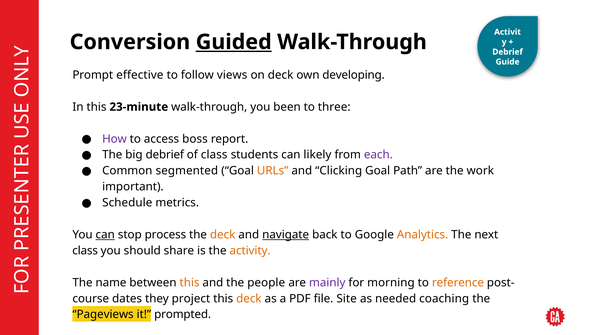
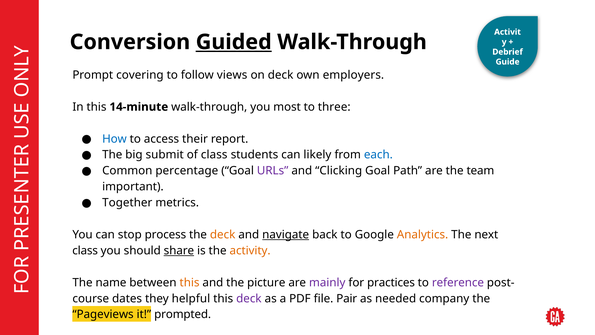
effective: effective -> covering (140, 75)
developing: developing -> employers (353, 75)
23-minute: 23-minute -> 14-minute (139, 107)
been: been -> most (287, 107)
How colour: purple -> blue (114, 139)
boss: boss -> their (195, 139)
big debrief: debrief -> submit (165, 155)
each colour: purple -> blue (378, 155)
segmented: segmented -> percentage (187, 171)
URLs colour: orange -> purple (273, 171)
work: work -> team (480, 171)
Schedule: Schedule -> Together (127, 203)
can underline: present -> none (105, 234)
share underline: none -> present (179, 250)
people: people -> picture (266, 282)
morning: morning -> practices (391, 282)
reference colour: orange -> purple (458, 282)
project: project -> helpful (191, 298)
deck colour: orange -> purple (249, 298)
Site: Site -> Pair (347, 298)
coaching: coaching -> company (444, 298)
